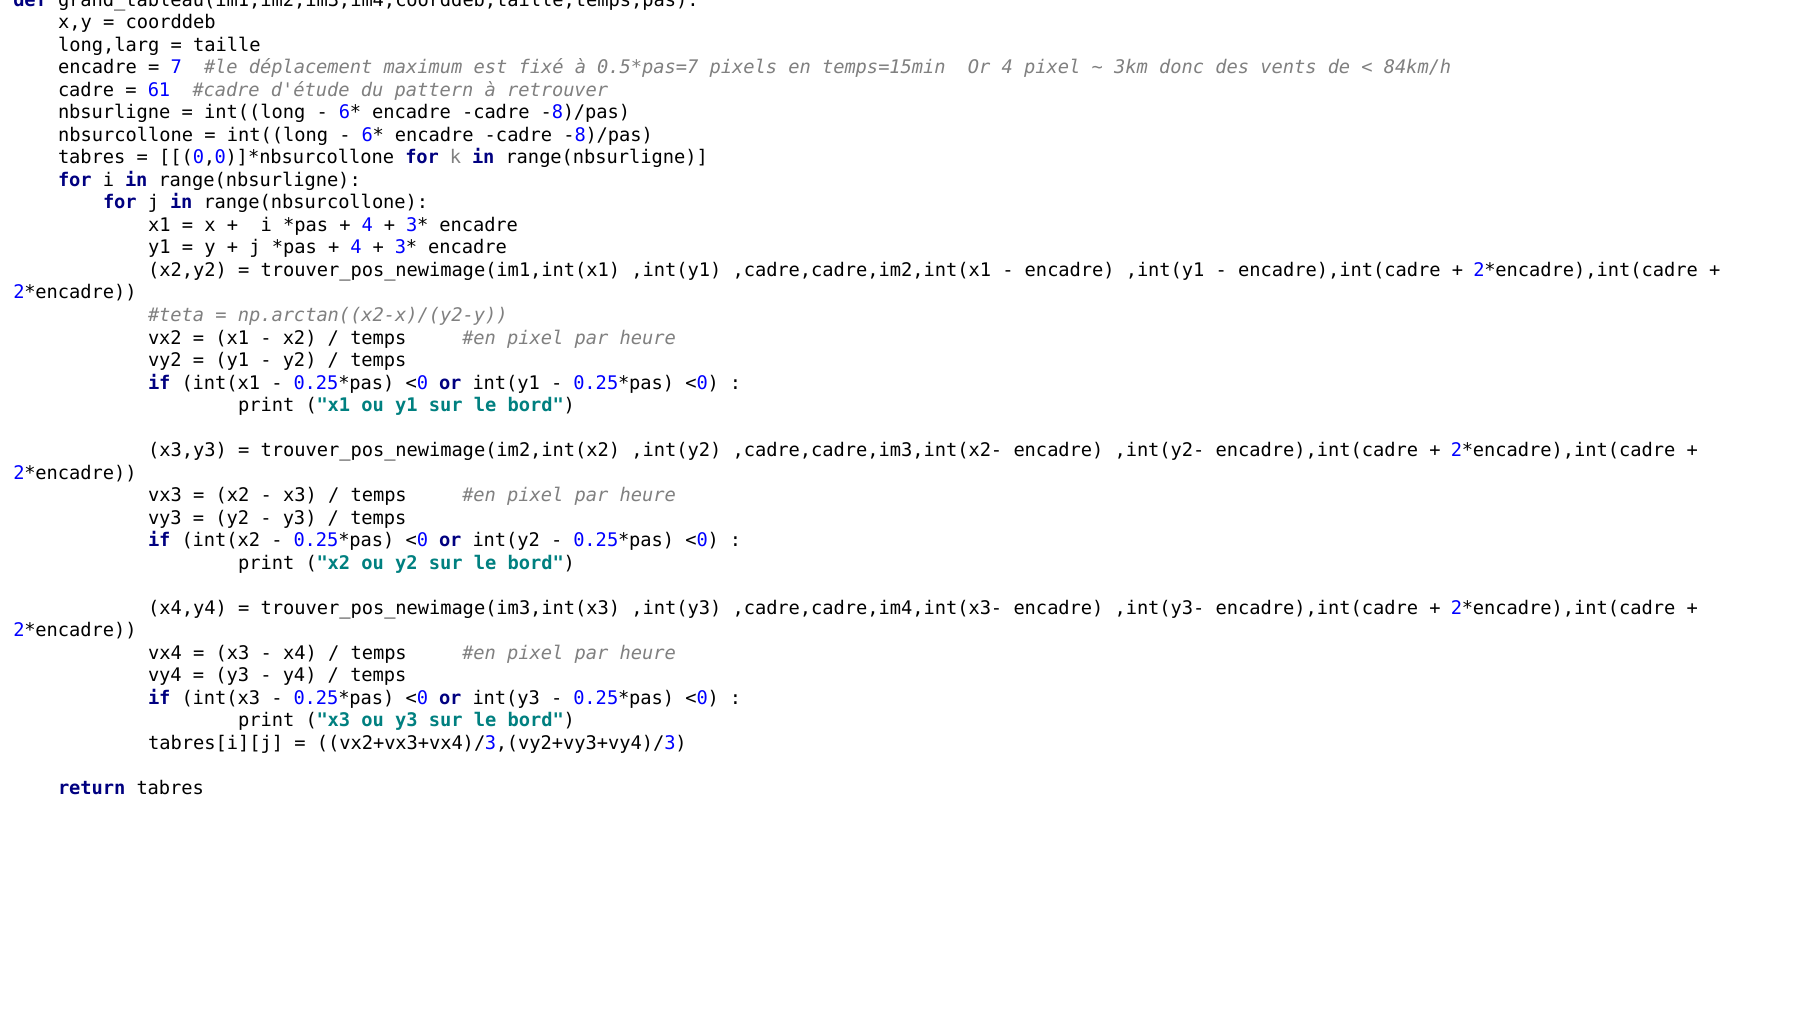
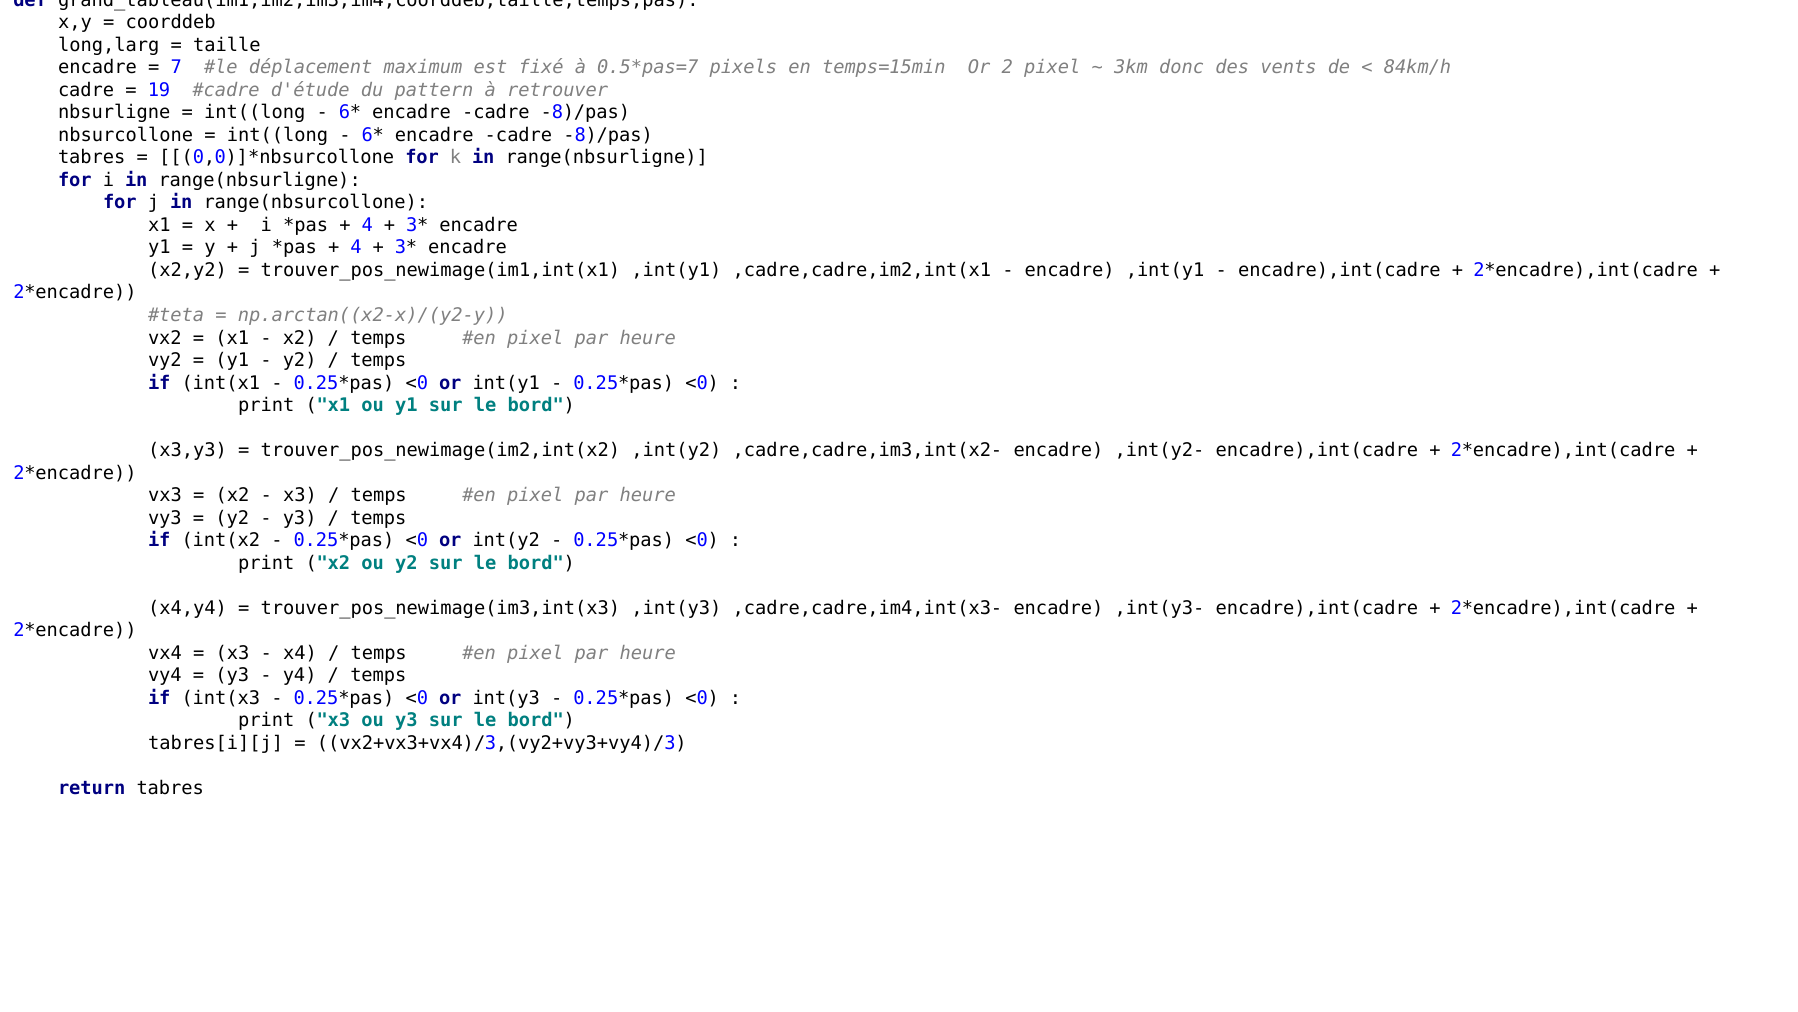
Or 4: 4 -> 2 (1007, 68)
61: 61 -> 19 (159, 90)
